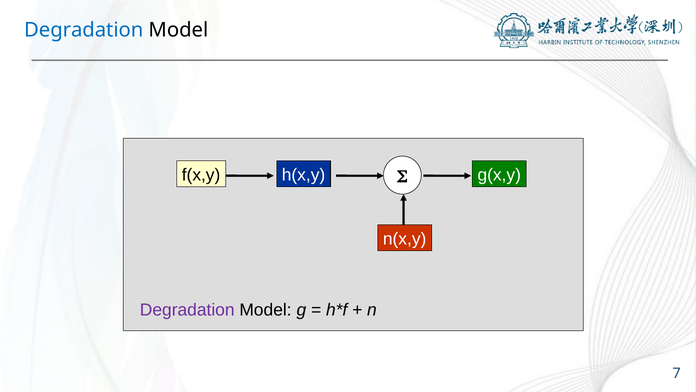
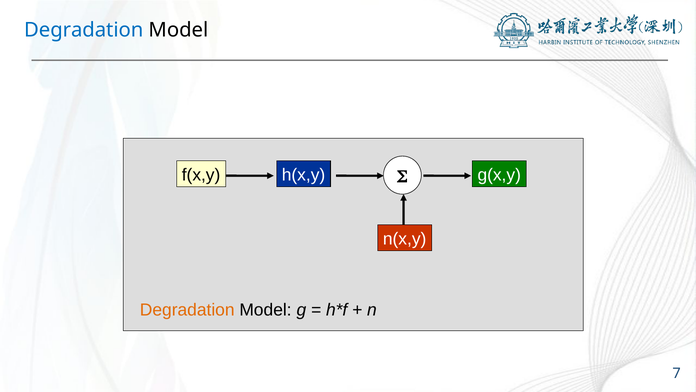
Degradation colour: purple -> orange (187, 310)
